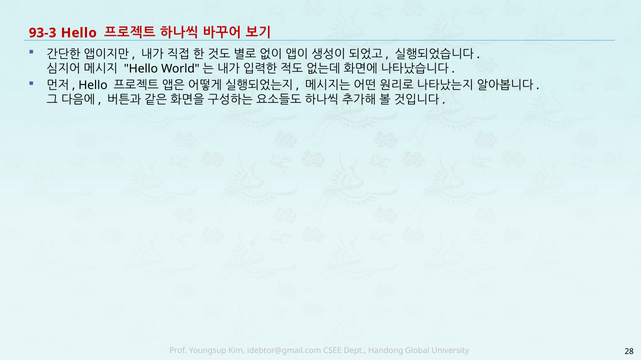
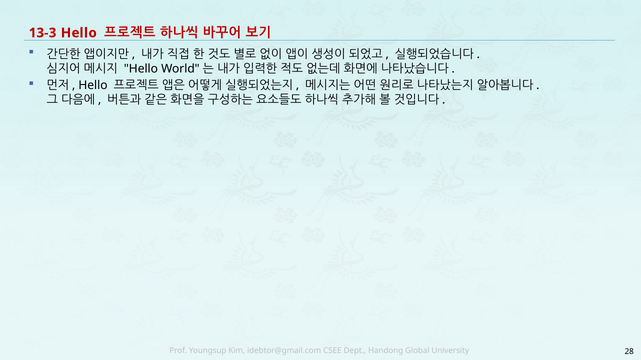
93-3: 93-3 -> 13-3 (43, 33)
